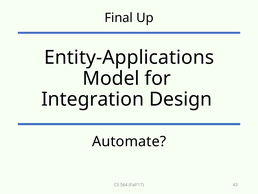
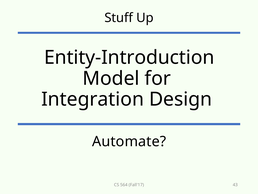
Final: Final -> Stuff (119, 18)
Entity-Applications: Entity-Applications -> Entity-Introduction (129, 57)
